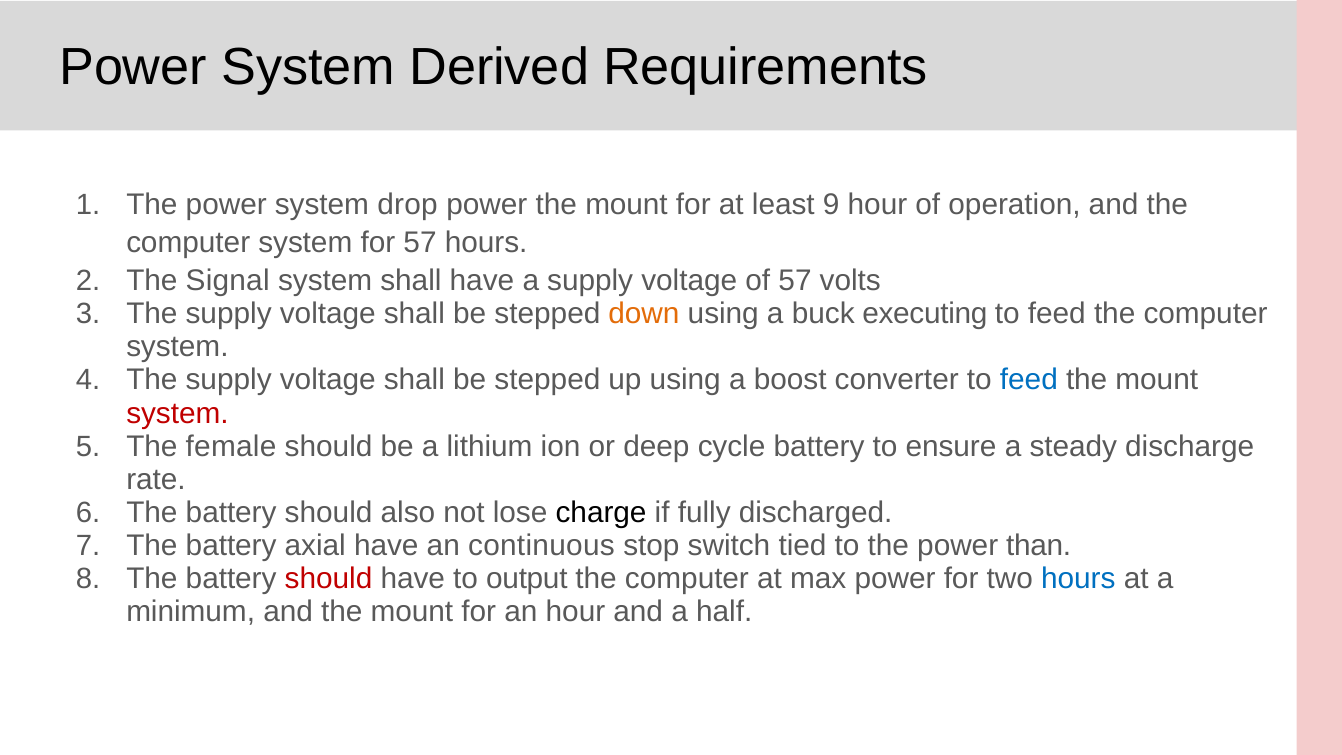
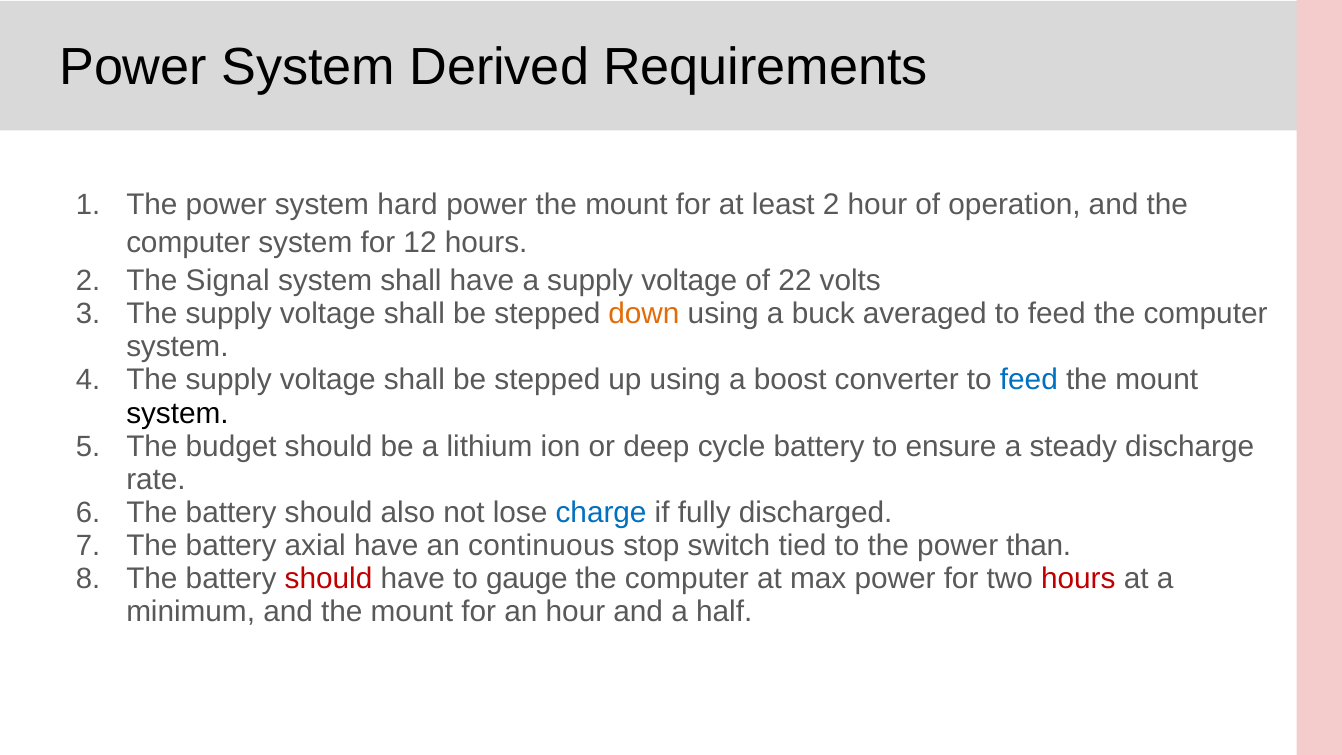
drop: drop -> hard (408, 205)
least 9: 9 -> 2 (831, 205)
for 57: 57 -> 12 (420, 243)
of 57: 57 -> 22 (795, 281)
executing: executing -> averaged (925, 314)
system colour: red -> black (177, 413)
female: female -> budget (231, 446)
charge colour: black -> blue (601, 513)
output: output -> gauge (527, 579)
hours colour: blue -> red (1078, 579)
